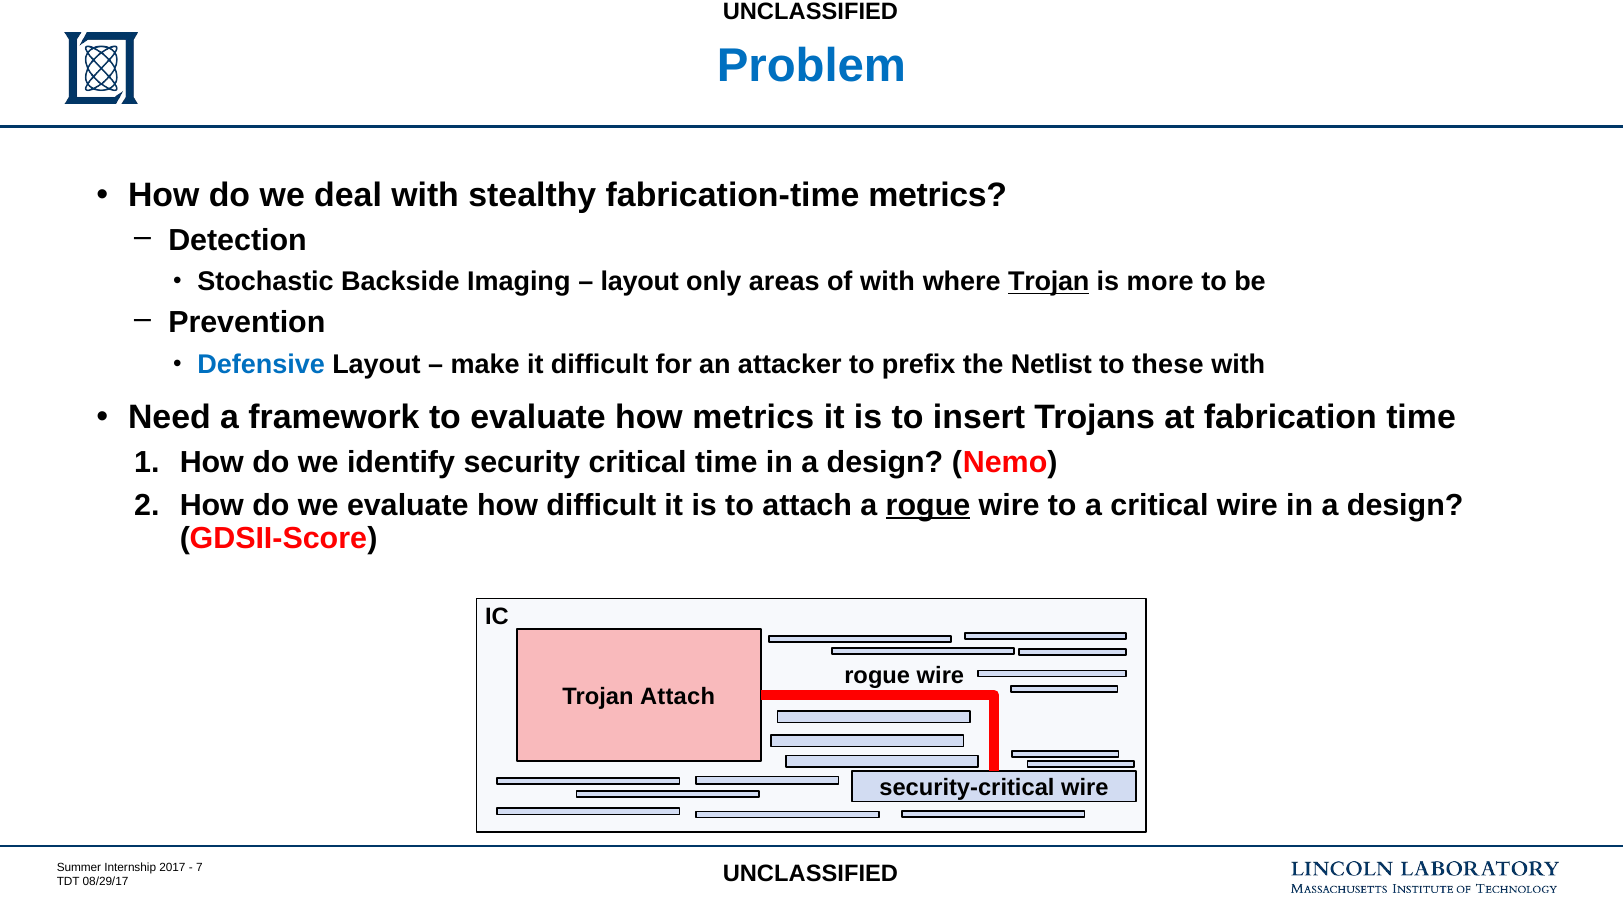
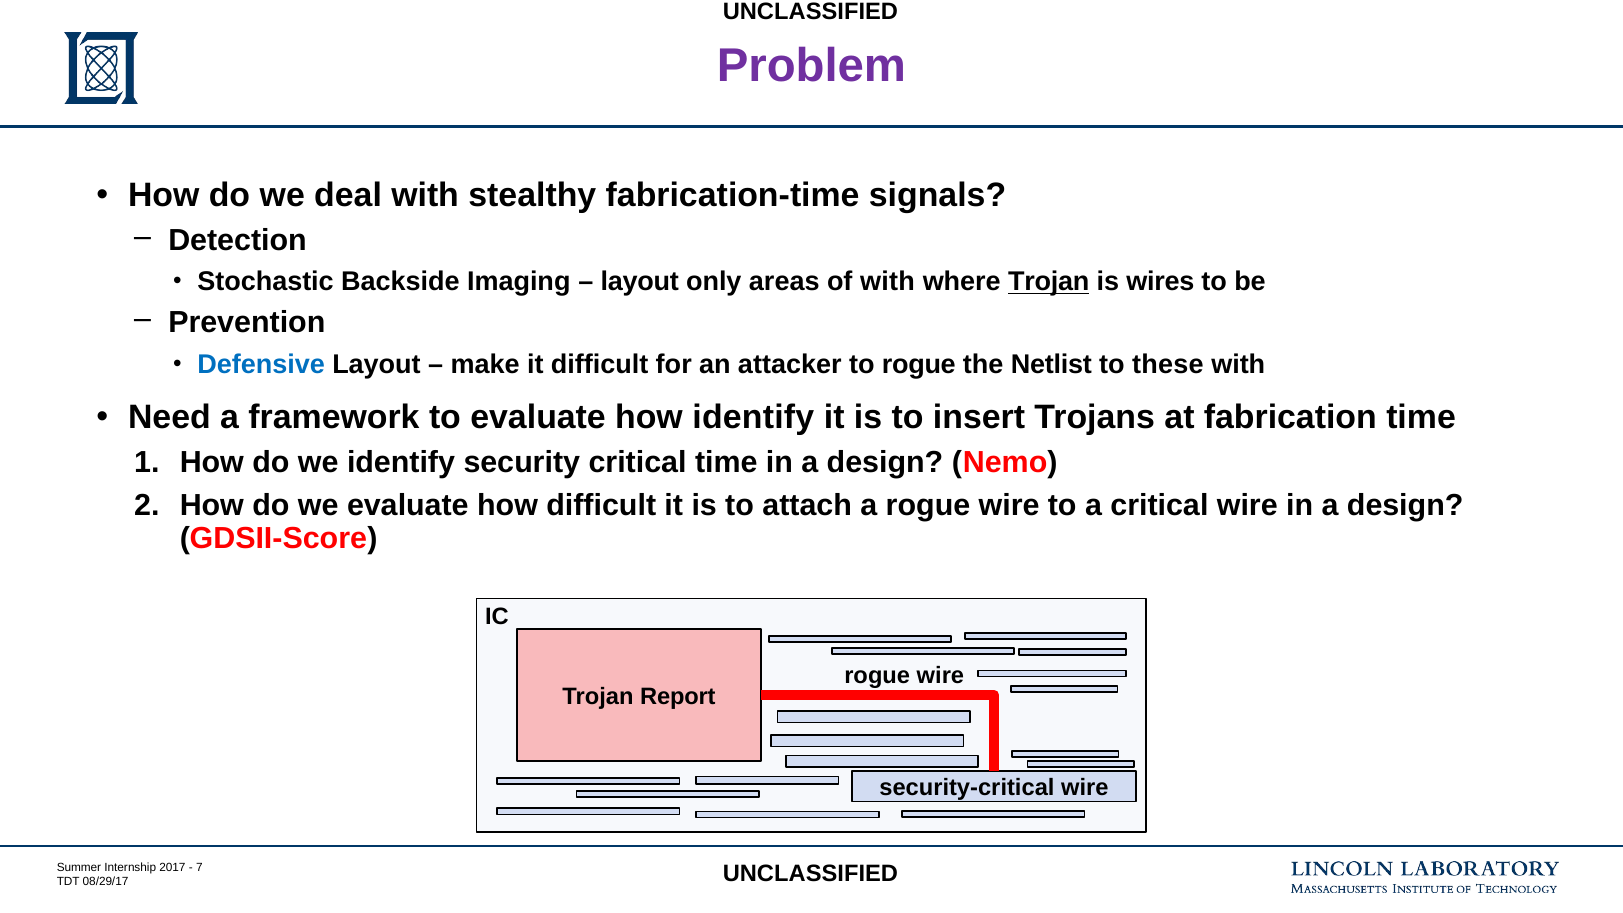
Problem colour: blue -> purple (811, 66)
fabrication-time metrics: metrics -> signals (938, 196)
more: more -> wires (1160, 282)
to prefix: prefix -> rogue (919, 364)
how metrics: metrics -> identify (753, 417)
rogue underline: present -> none (928, 505)
Trojan Attach: Attach -> Report (678, 697)
